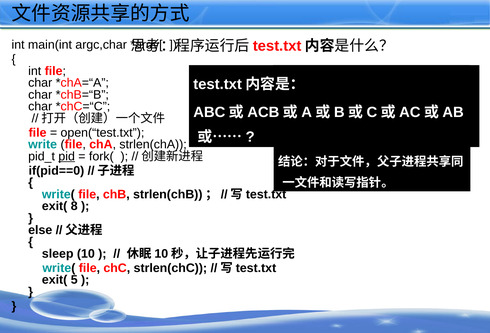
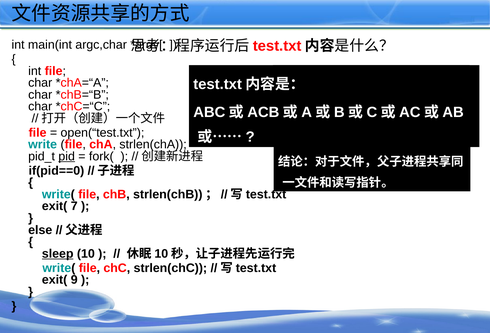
8: 8 -> 7 (74, 206)
sleep underline: none -> present (58, 254)
5: 5 -> 9 (74, 280)
